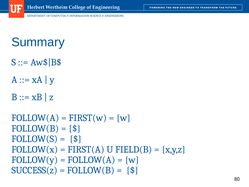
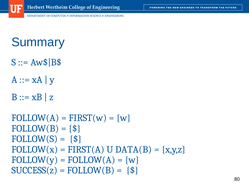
FIELD(B: FIELD(B -> DATA(B (134, 149)
